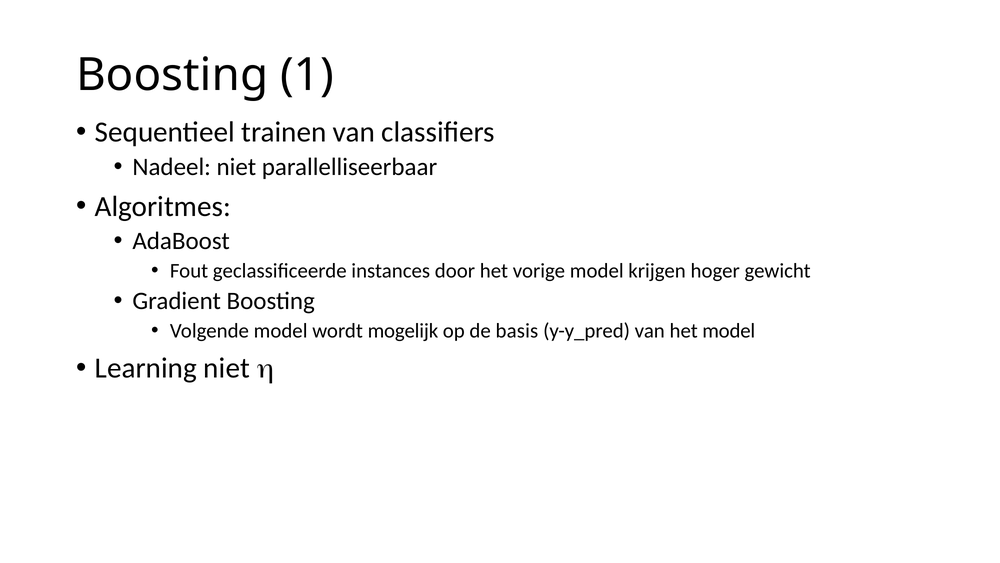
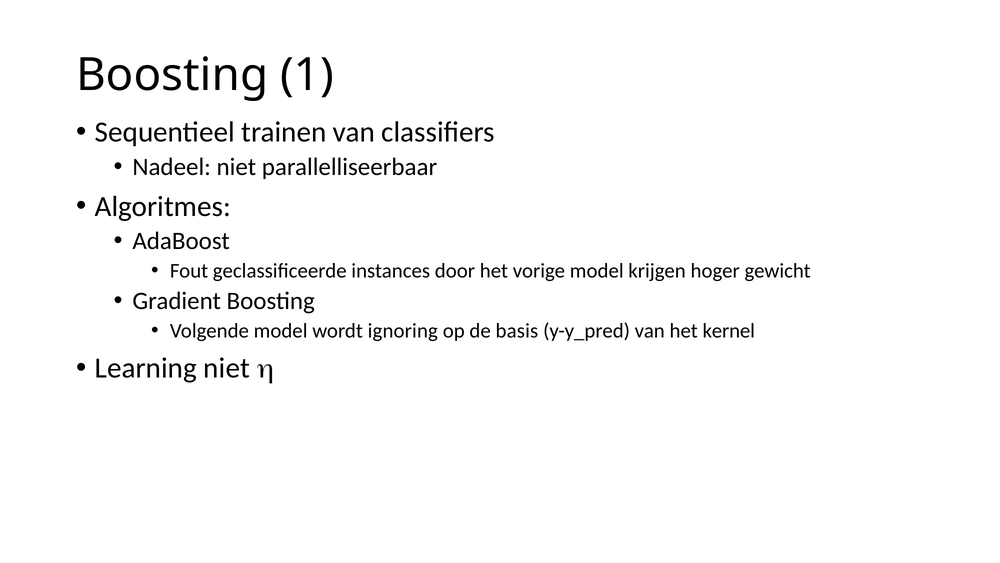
mogelijk: mogelijk -> ignoring (403, 331)
het model: model -> kernel (729, 331)
